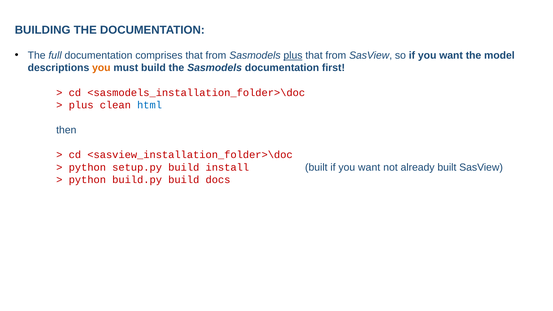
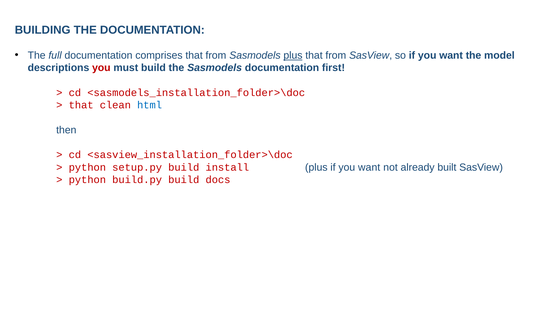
you colour: orange -> red (101, 68)
plus: plus -> that (81, 105)
install built: built -> plus (316, 167)
